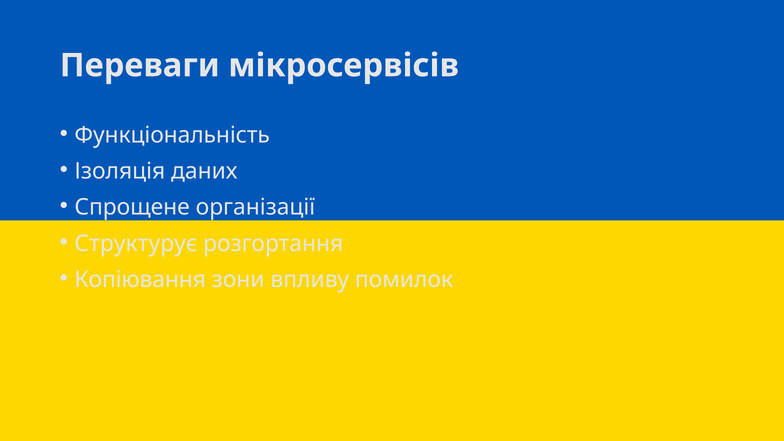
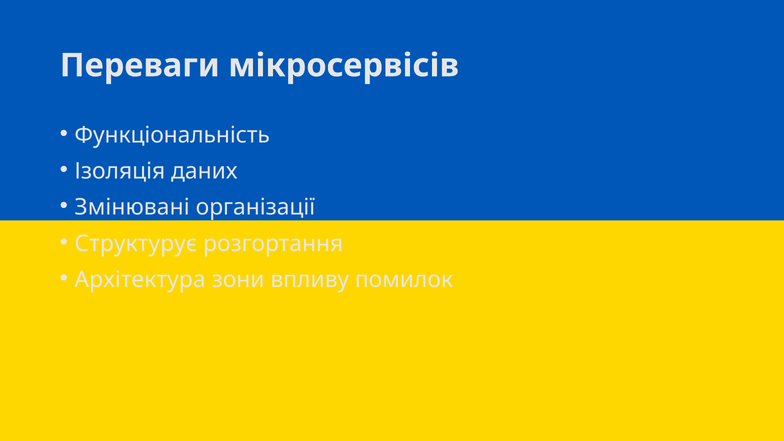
Спрощене: Спрощене -> Змінювані (132, 207)
Копіювання: Копіювання -> Архітектура (140, 280)
